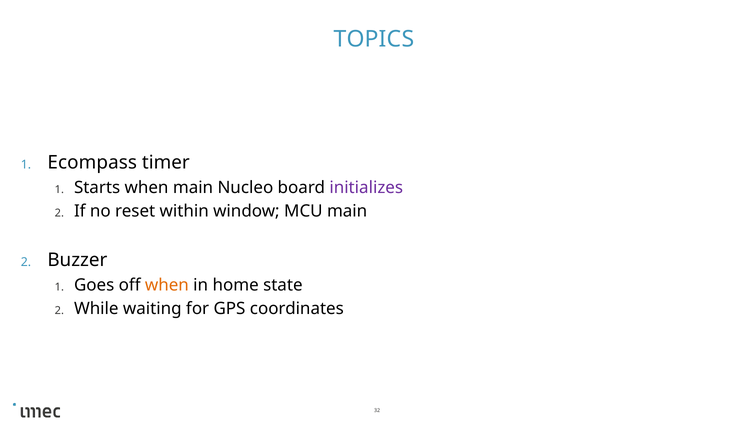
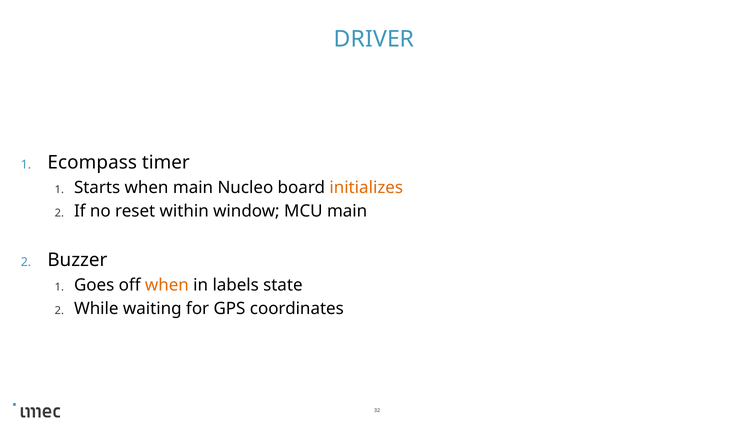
TOPICS: TOPICS -> DRIVER (374, 39)
initializes colour: purple -> orange (366, 187)
home: home -> labels (236, 285)
